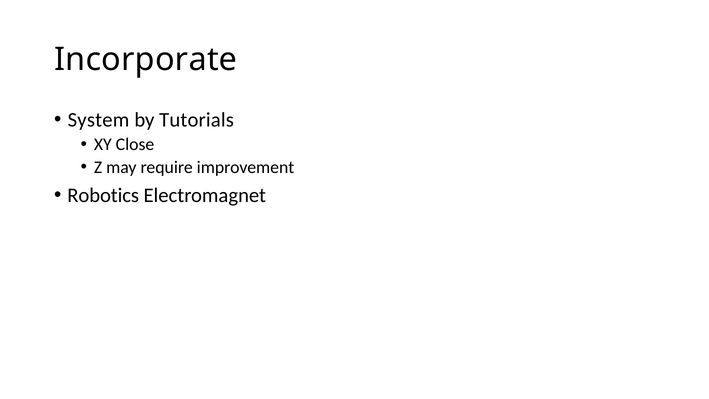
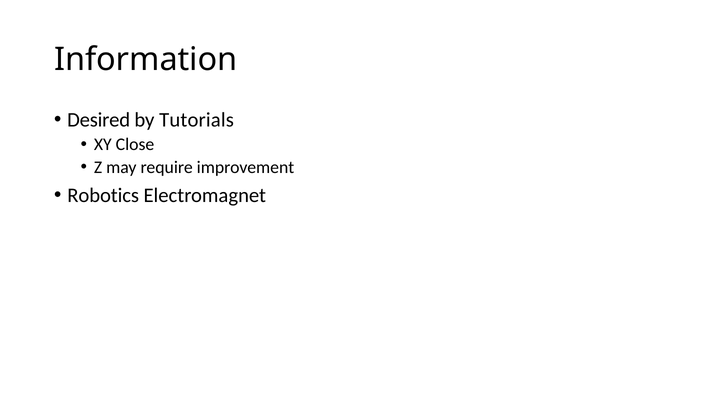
Incorporate: Incorporate -> Information (146, 60)
System: System -> Desired (99, 120)
